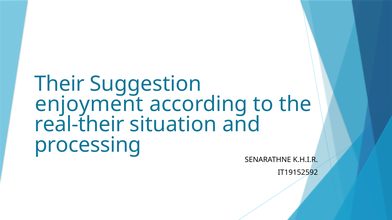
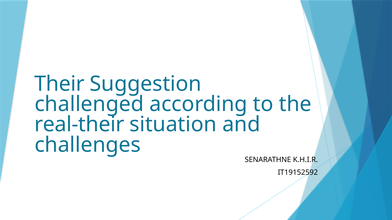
enjoyment: enjoyment -> challenged (89, 104)
processing: processing -> challenges (88, 145)
